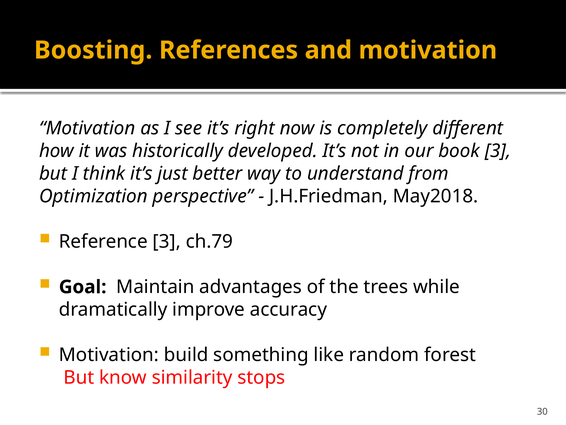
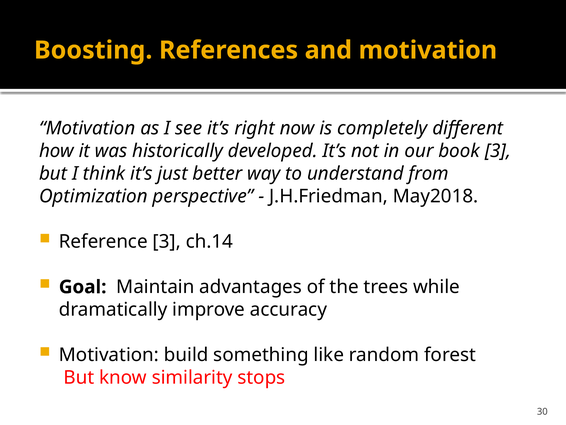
ch.79: ch.79 -> ch.14 (209, 241)
